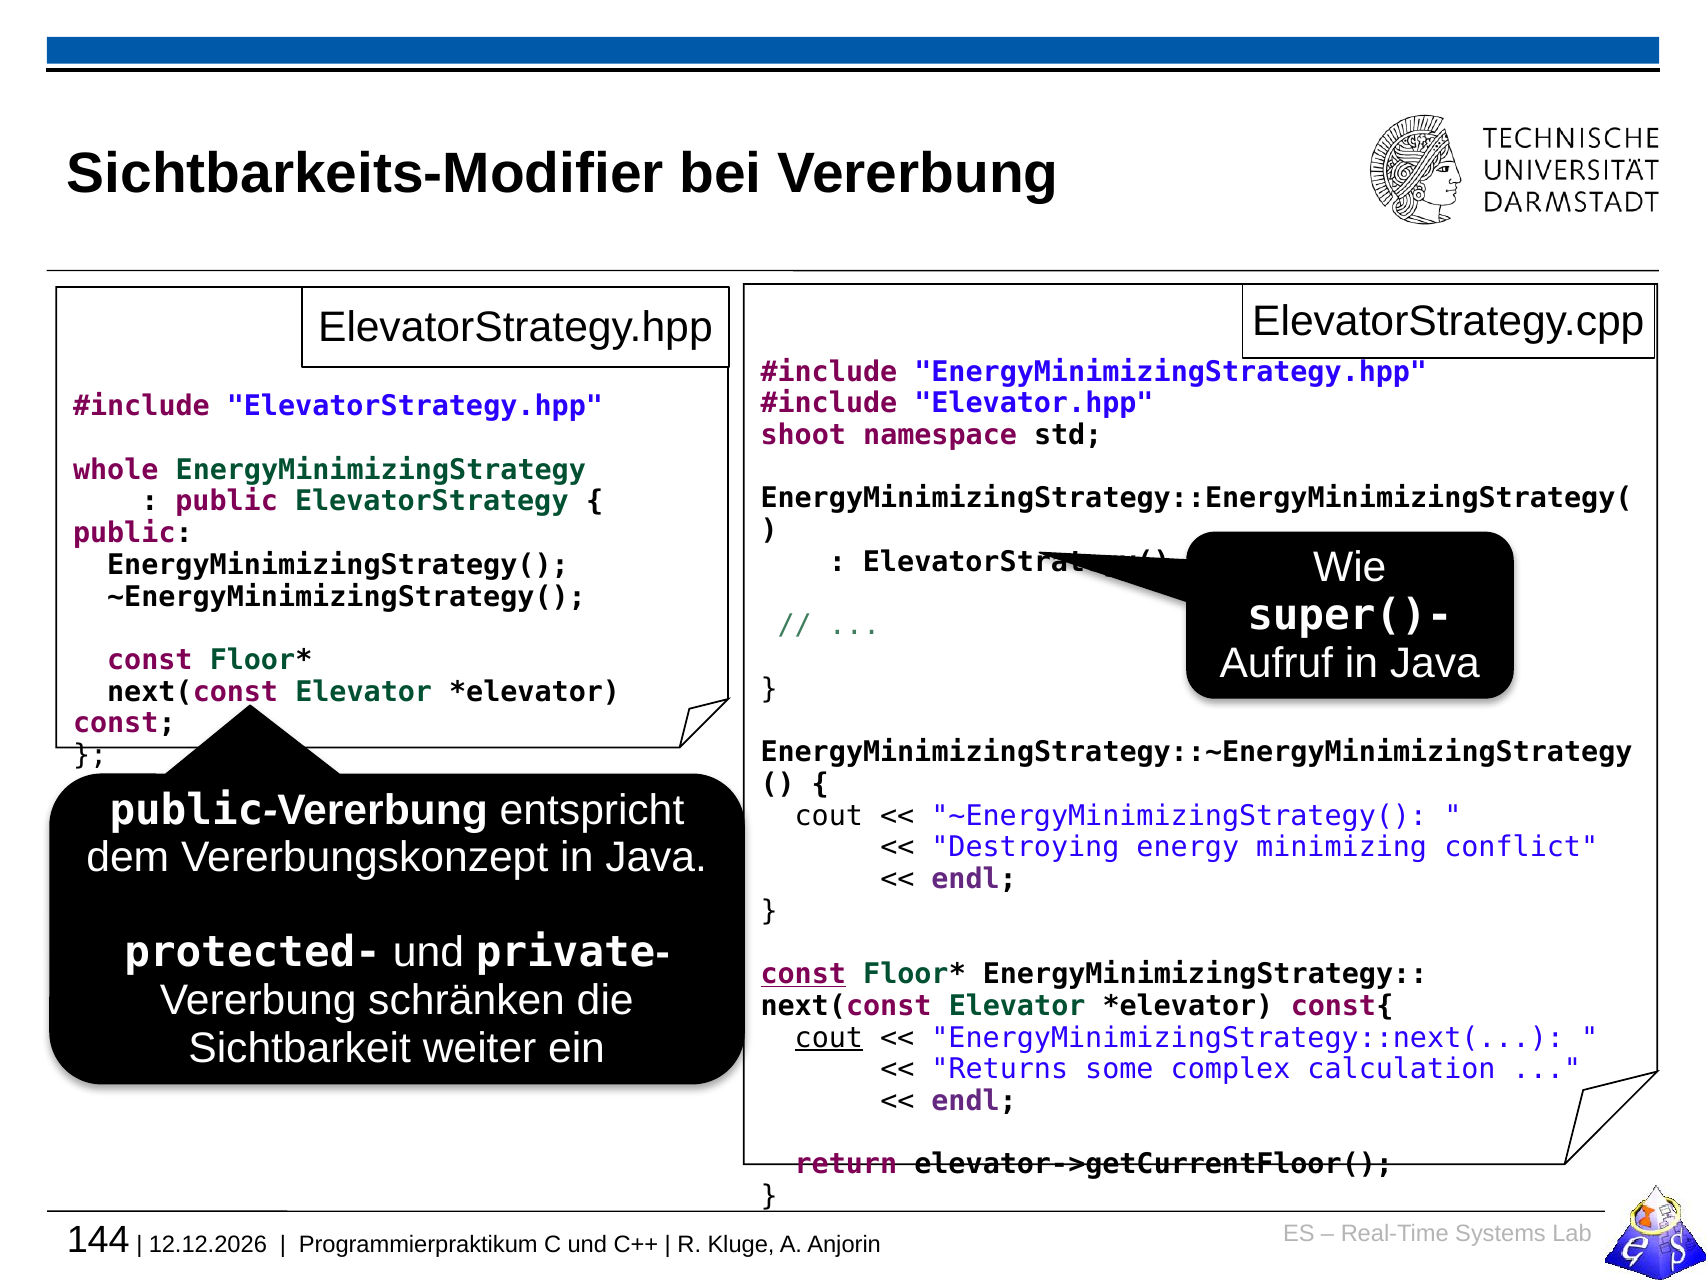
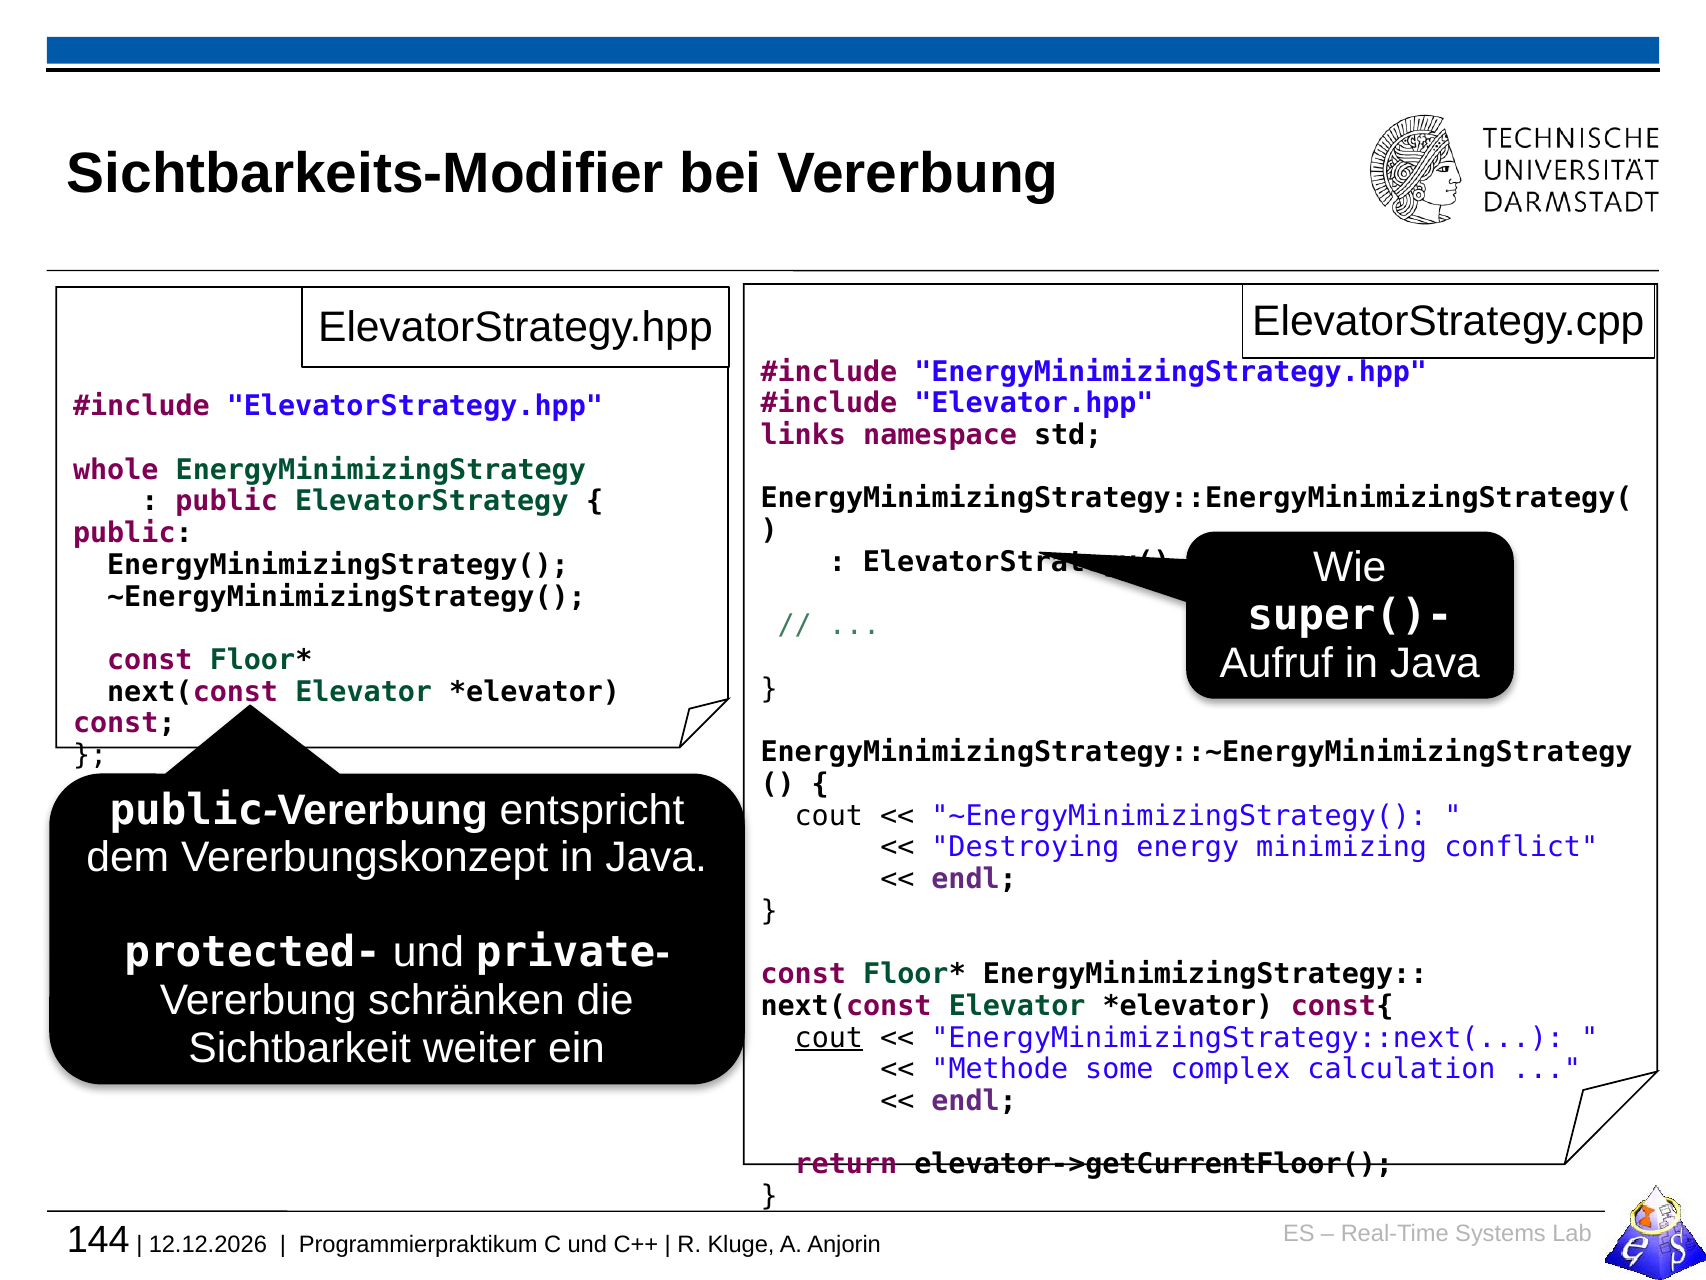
shoot: shoot -> links (803, 435)
const underline: present -> none (803, 974)
Returns: Returns -> Methode (1000, 1069)
